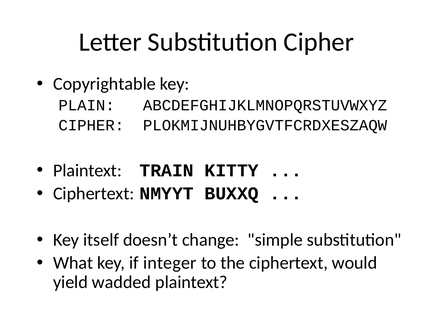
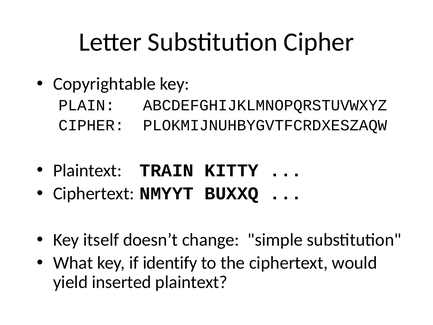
integer: integer -> identify (170, 263)
wadded: wadded -> inserted (122, 282)
